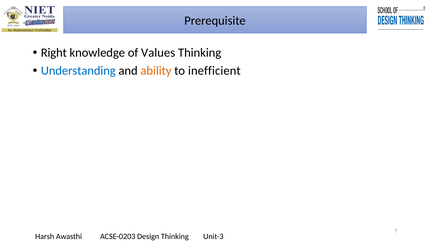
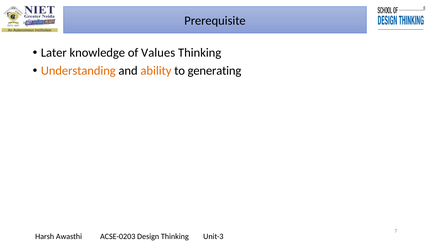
Right: Right -> Later (54, 53)
Understanding colour: blue -> orange (78, 71)
inefficient: inefficient -> generating (214, 71)
